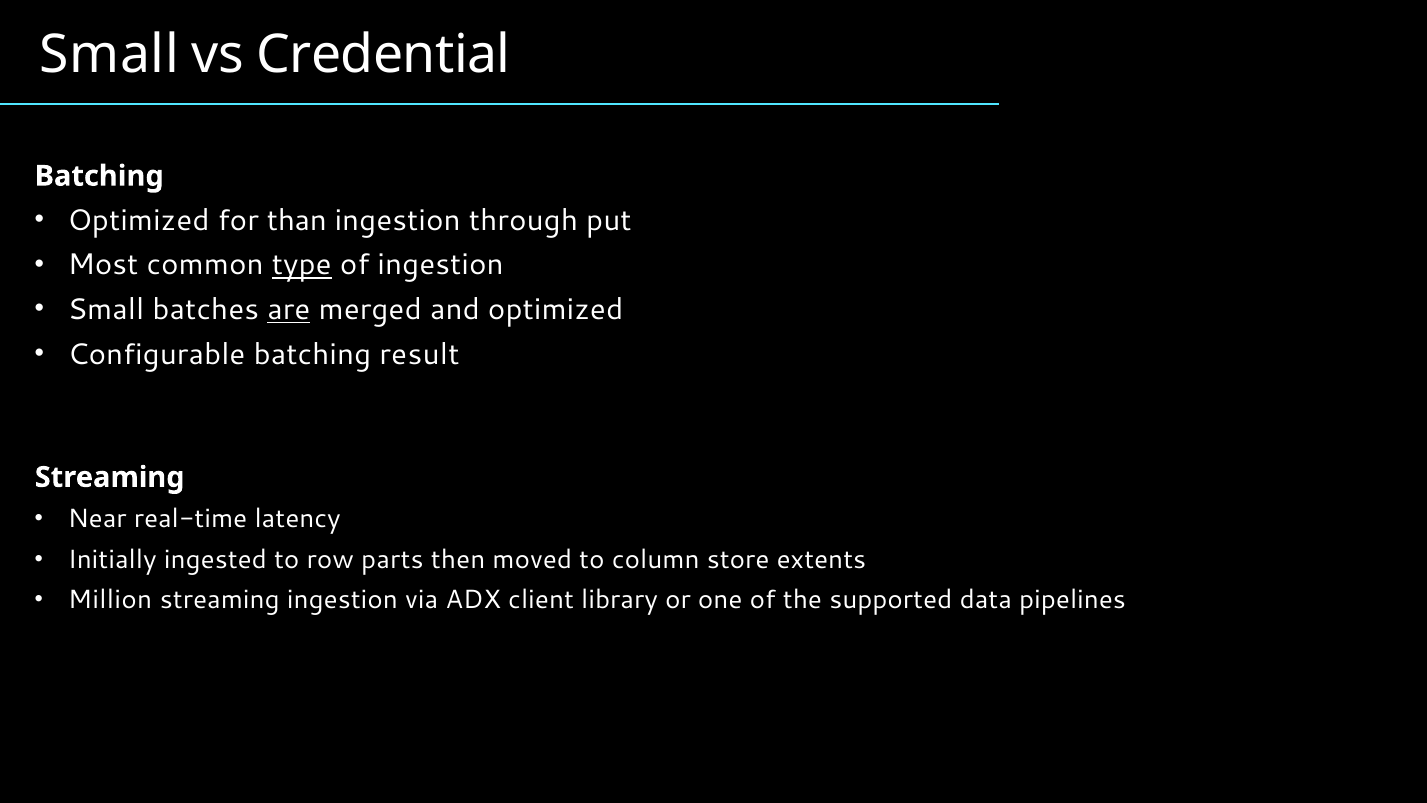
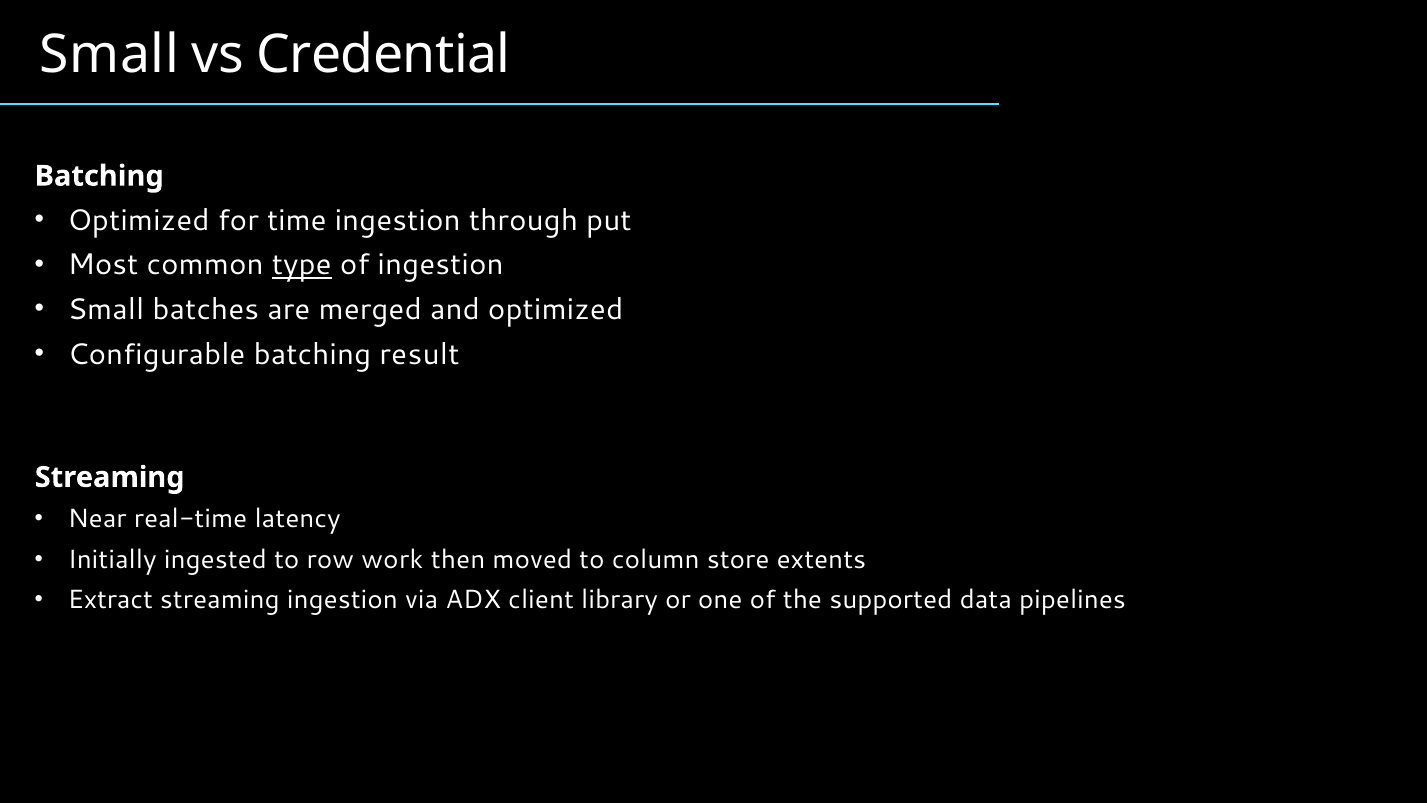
than: than -> time (297, 220)
are underline: present -> none (289, 310)
parts: parts -> work (392, 560)
Million: Million -> Extract (110, 600)
